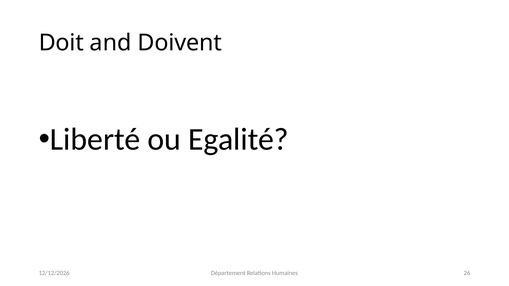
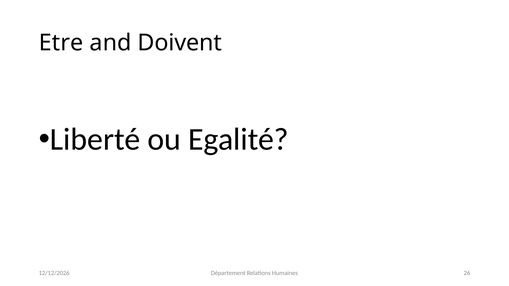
Doit: Doit -> Etre (61, 43)
